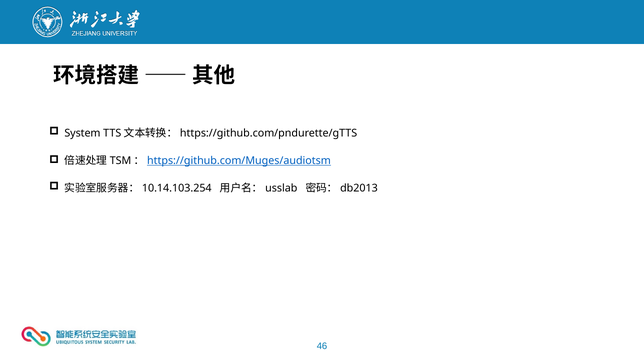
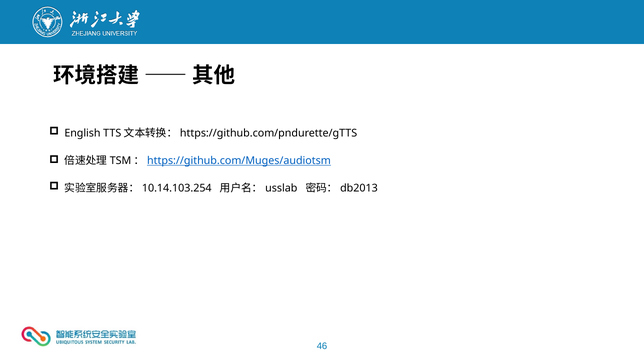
System: System -> English (82, 133)
